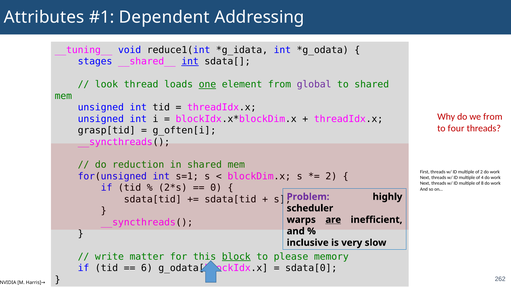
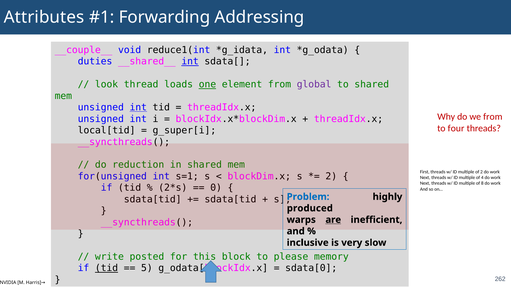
Dependent: Dependent -> Forwarding (164, 17)
__tuning__: __tuning__ -> __couple__ (84, 50)
stages: stages -> duties (95, 62)
int underline: none -> present (138, 108)
grasp[tid: grasp[tid -> local[tid (107, 131)
g_often[i: g_often[i -> g_super[i (184, 131)
Problem colour: purple -> blue (308, 197)
scheduler: scheduler -> produced (310, 209)
matter: matter -> posted (147, 257)
block underline: present -> none (236, 257)
tid underline: none -> present (107, 269)
6: 6 -> 5 (147, 269)
